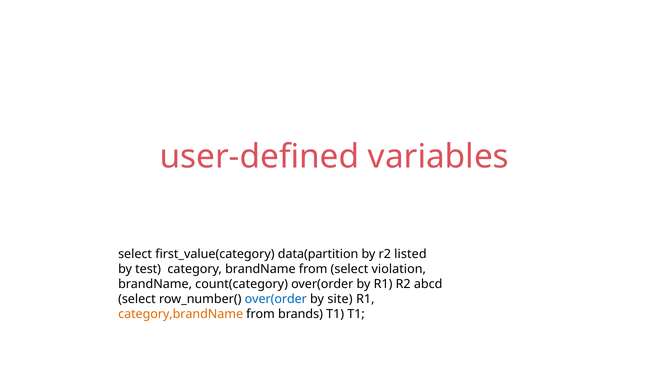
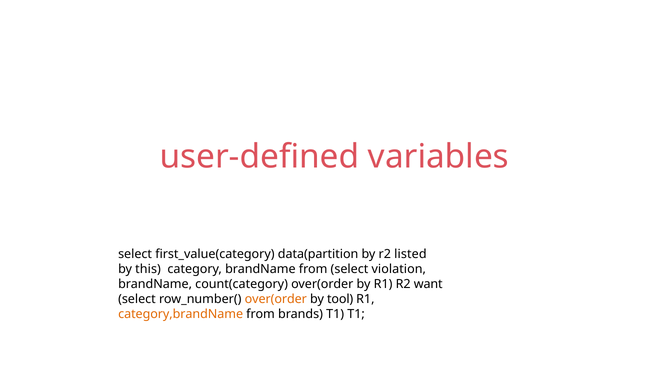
test: test -> this (148, 269)
abcd: abcd -> want (428, 284)
over(order colour: blue -> orange (276, 299)
site: site -> tool (340, 299)
